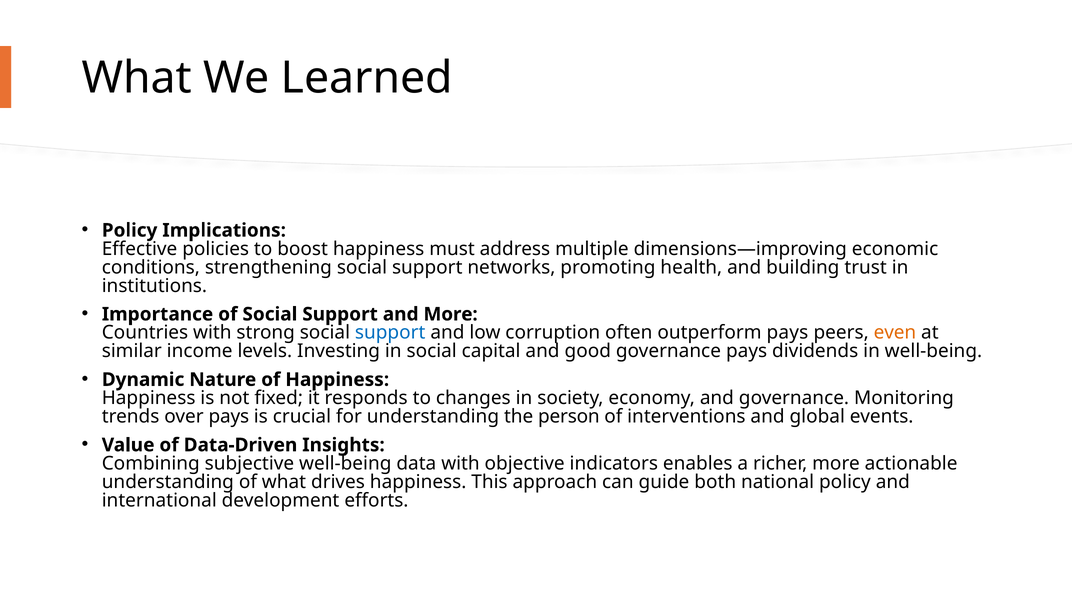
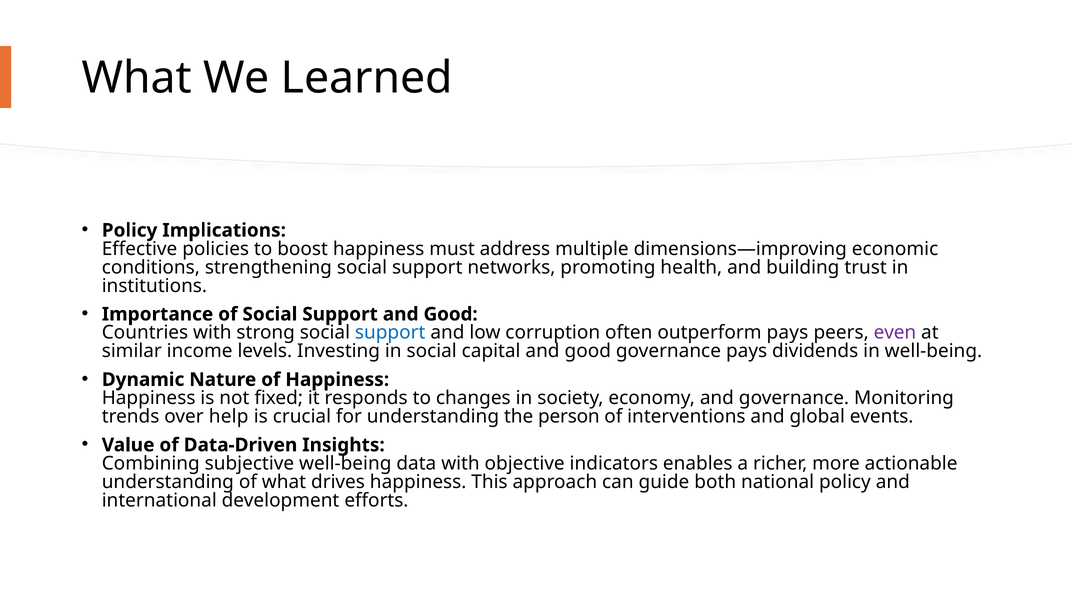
Support and More: More -> Good (451, 314)
even colour: orange -> purple (895, 333)
over pays: pays -> help (229, 417)
